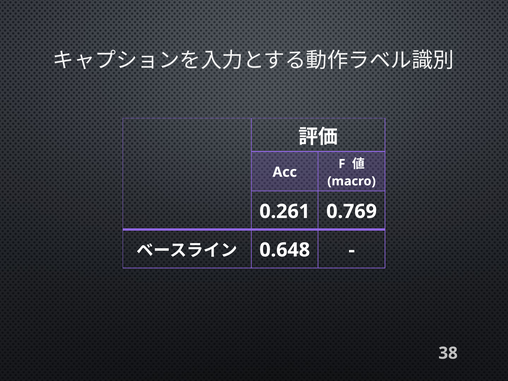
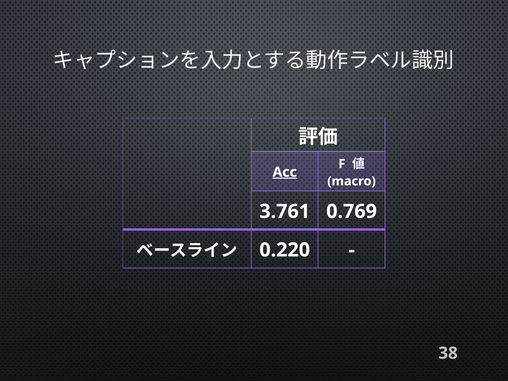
Acc underline: none -> present (285, 172)
0.261: 0.261 -> 3.761 (285, 211)
0.648: 0.648 -> 0.220 (285, 250)
